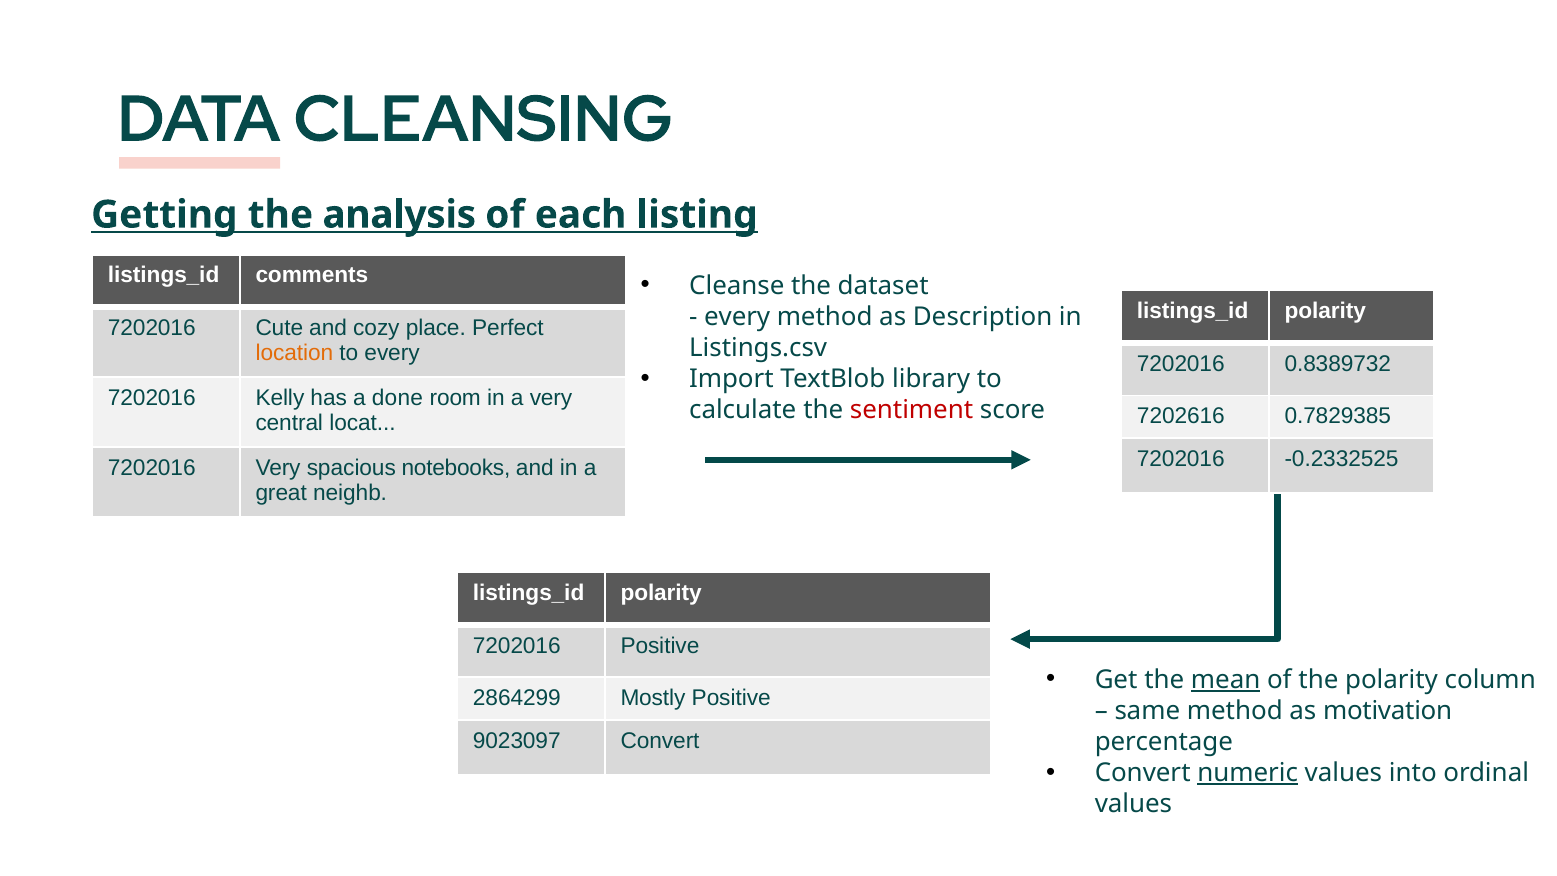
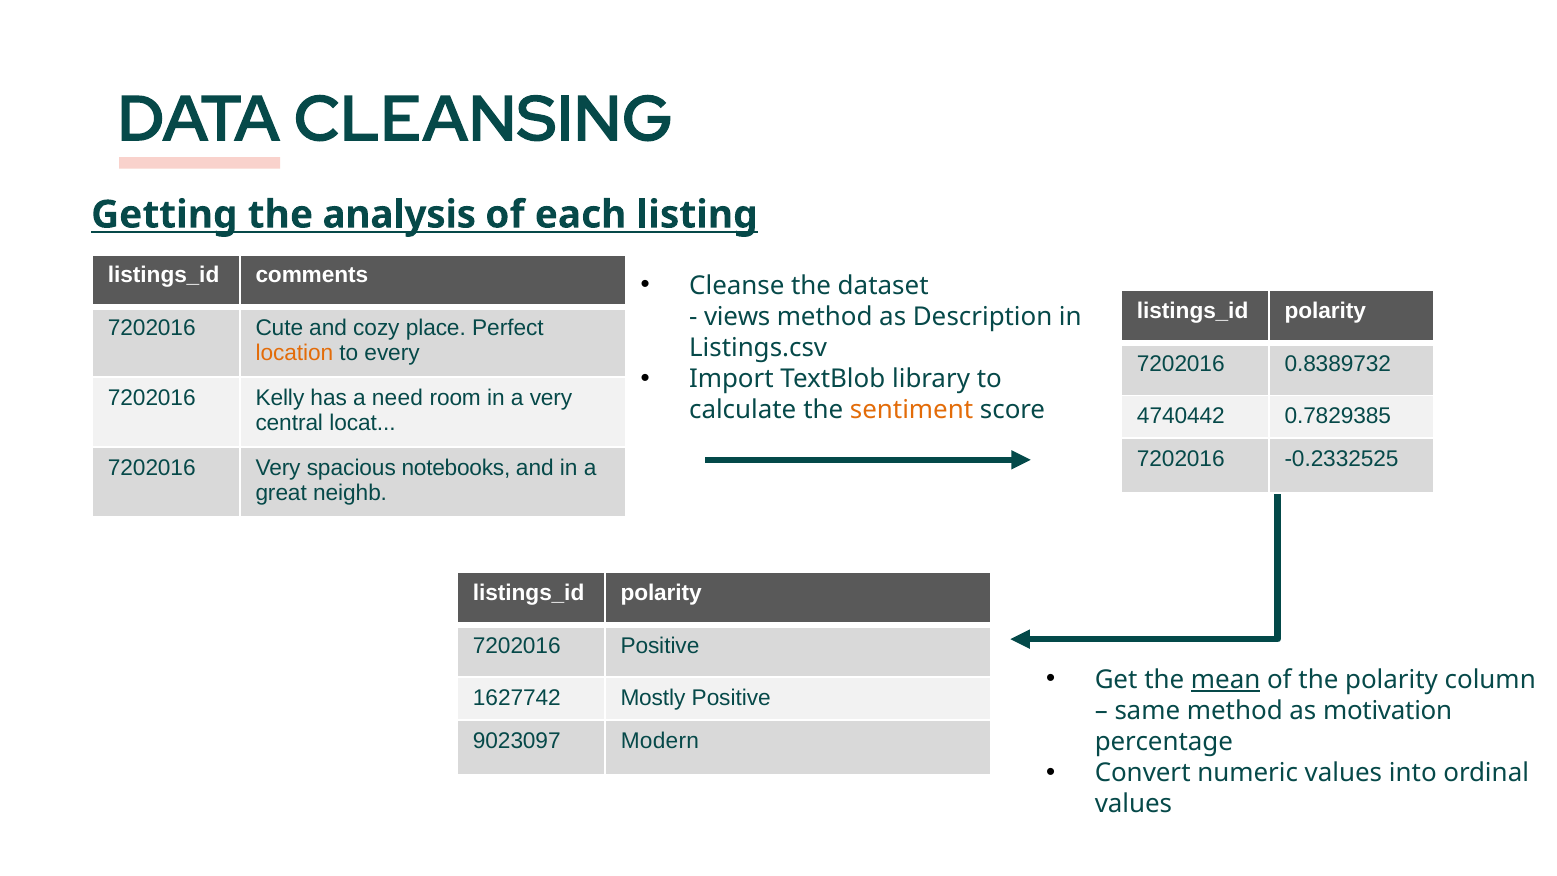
every: every -> views (737, 317)
done: done -> need (397, 398)
sentiment colour: red -> orange (912, 410)
7202616: 7202616 -> 4740442 (1181, 416)
2864299: 2864299 -> 1627742 (517, 698)
9023097 Convert: Convert -> Modern (660, 741)
numeric underline: present -> none (1248, 773)
